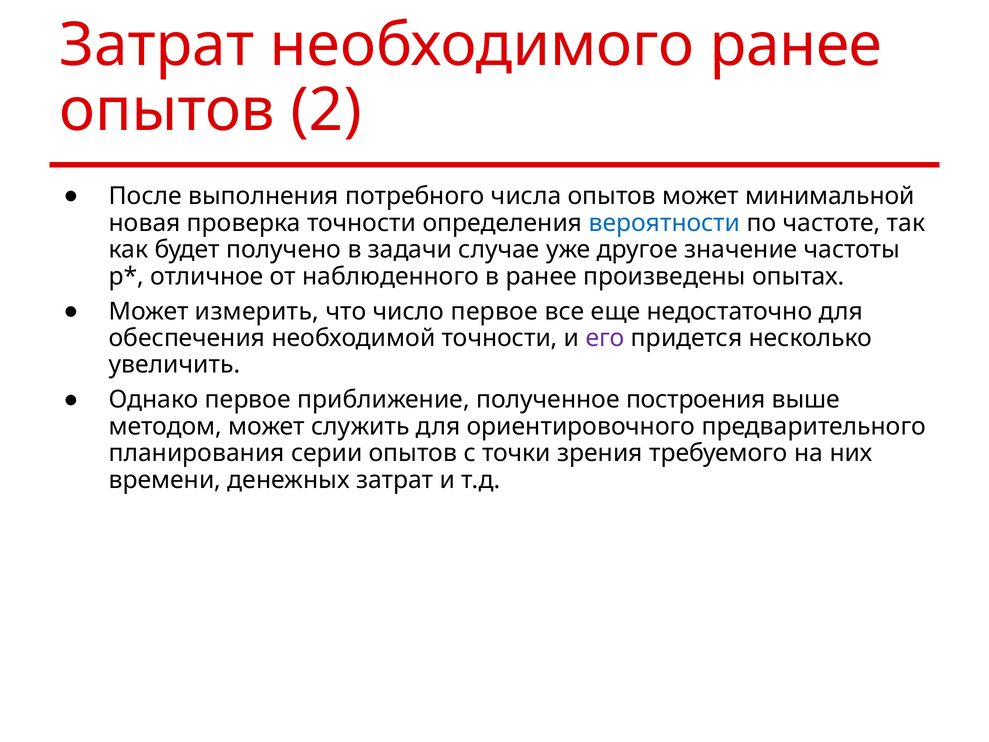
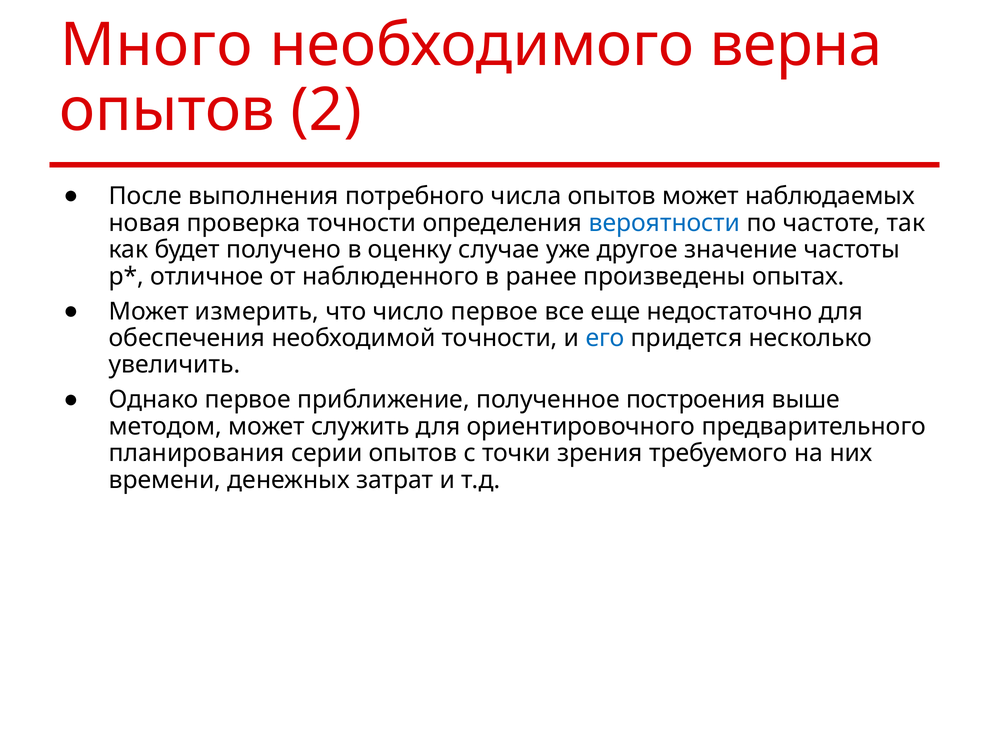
Затрат: Затрат -> Много (156, 45)
необходимого ранее: ранее -> верна (796, 45)
минимальной: минимальной -> наблюдаемых (830, 196)
задачи: задачи -> оценку (410, 250)
его colour: purple -> blue (605, 338)
